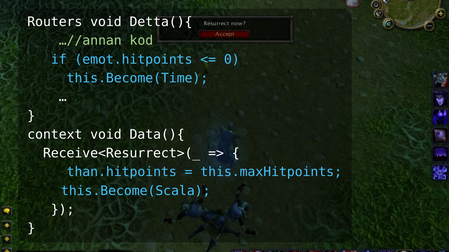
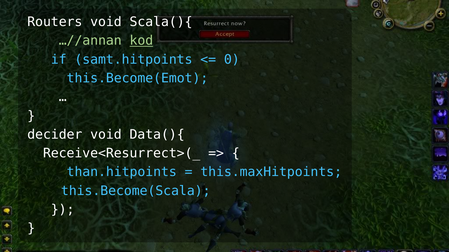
Detta(){: Detta(){ -> Scala(){ (161, 22)
kod underline: none -> present (141, 41)
emot.hitpoints: emot.hitpoints -> samt.hitpoints (133, 60)
this.Become(Time: this.Become(Time -> this.Become(Emot (137, 78)
context: context -> decider (55, 135)
